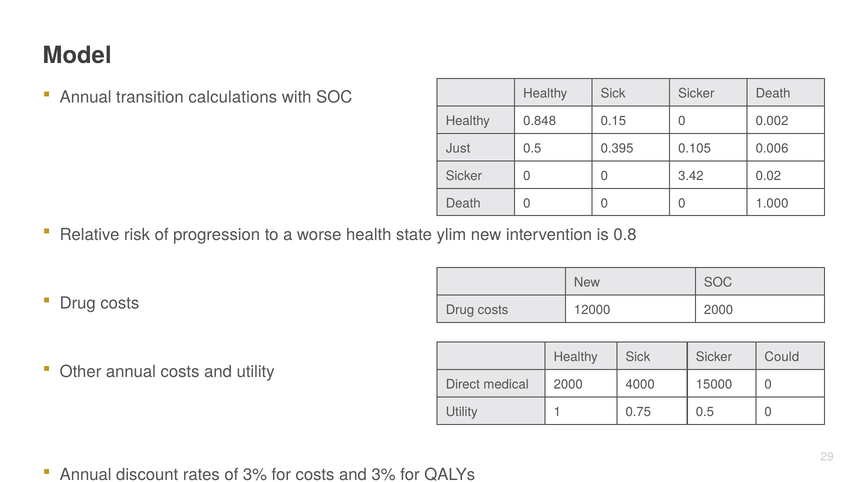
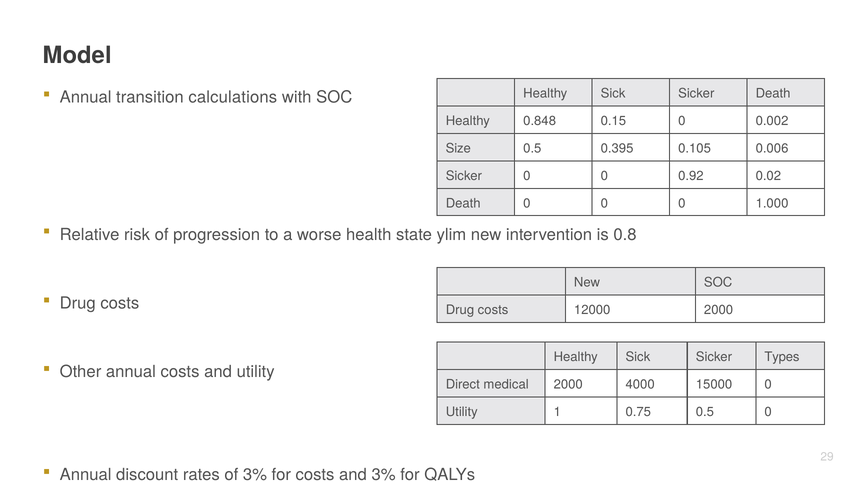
Just: Just -> Size (458, 148)
3.42: 3.42 -> 0.92 (691, 176)
Could: Could -> Types (782, 357)
